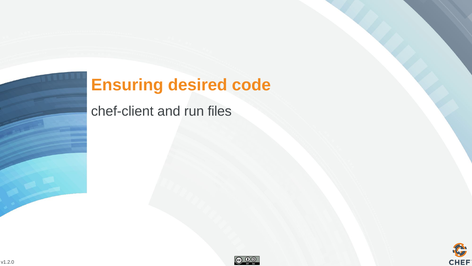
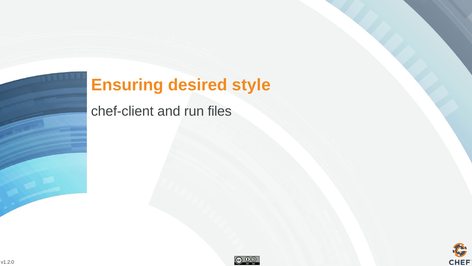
code: code -> style (251, 85)
